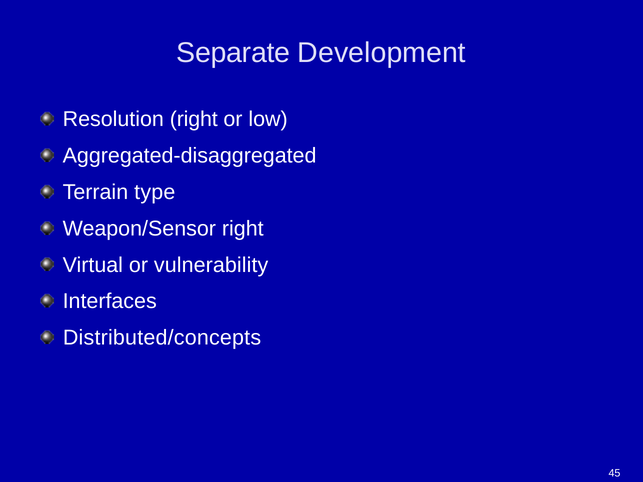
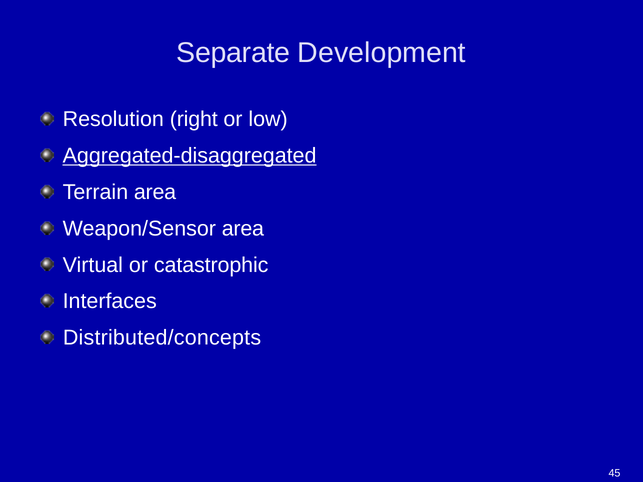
Aggregated-disaggregated underline: none -> present (190, 156)
Terrain type: type -> area (155, 192)
Weapon/Sensor right: right -> area (243, 229)
vulnerability: vulnerability -> catastrophic (211, 265)
